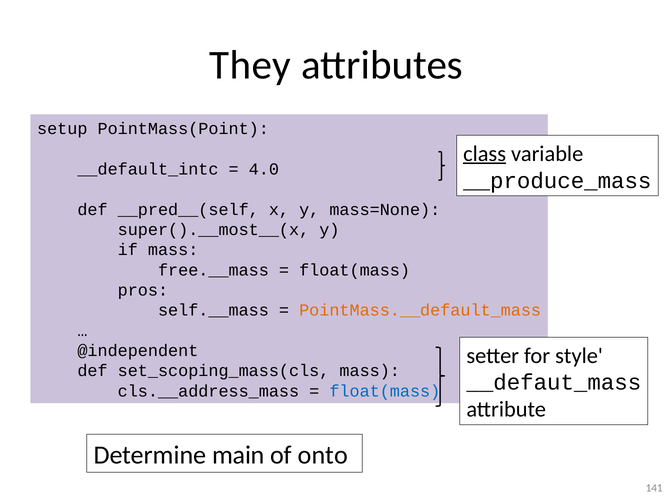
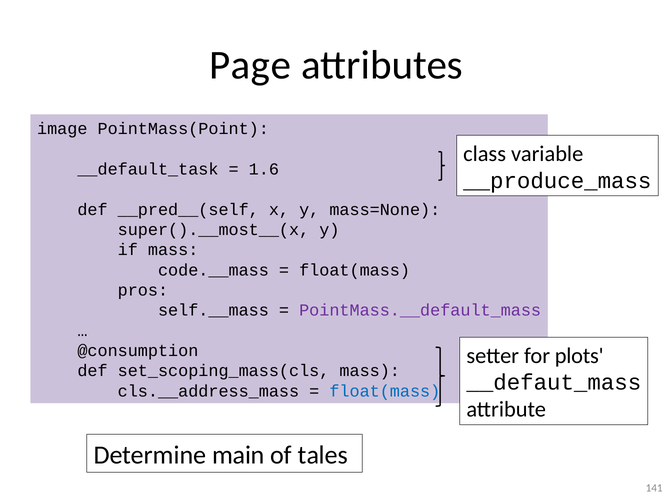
They: They -> Page (250, 65)
setup: setup -> image (62, 129)
class underline: present -> none (485, 154)
__default_intc: __default_intc -> __default_task (148, 169)
4.0: 4.0 -> 1.6 (264, 169)
free.__mass: free.__mass -> code.__mass (213, 270)
PointMass.__default_mass colour: orange -> purple (420, 310)
@independent: @independent -> @consumption (138, 351)
style: style -> plots (579, 356)
onto: onto -> tales (323, 455)
